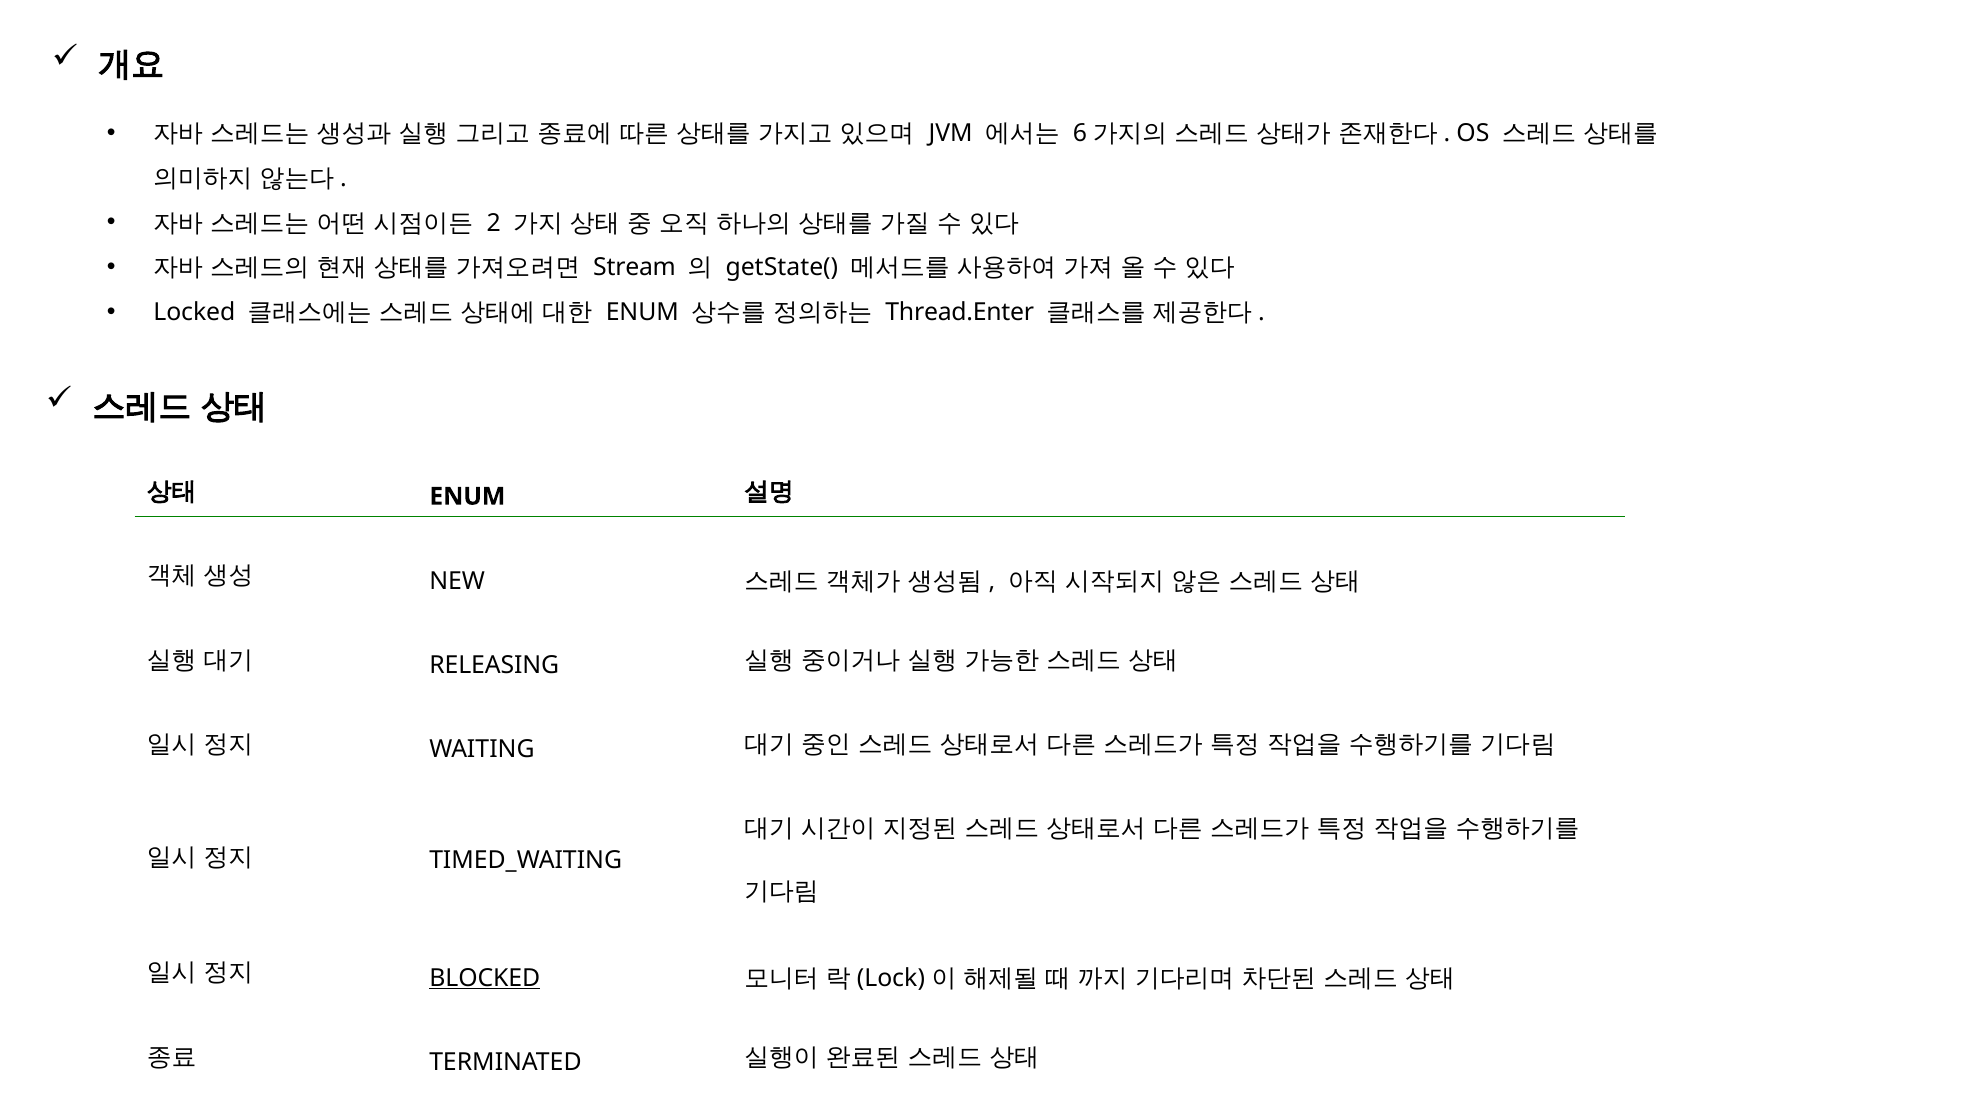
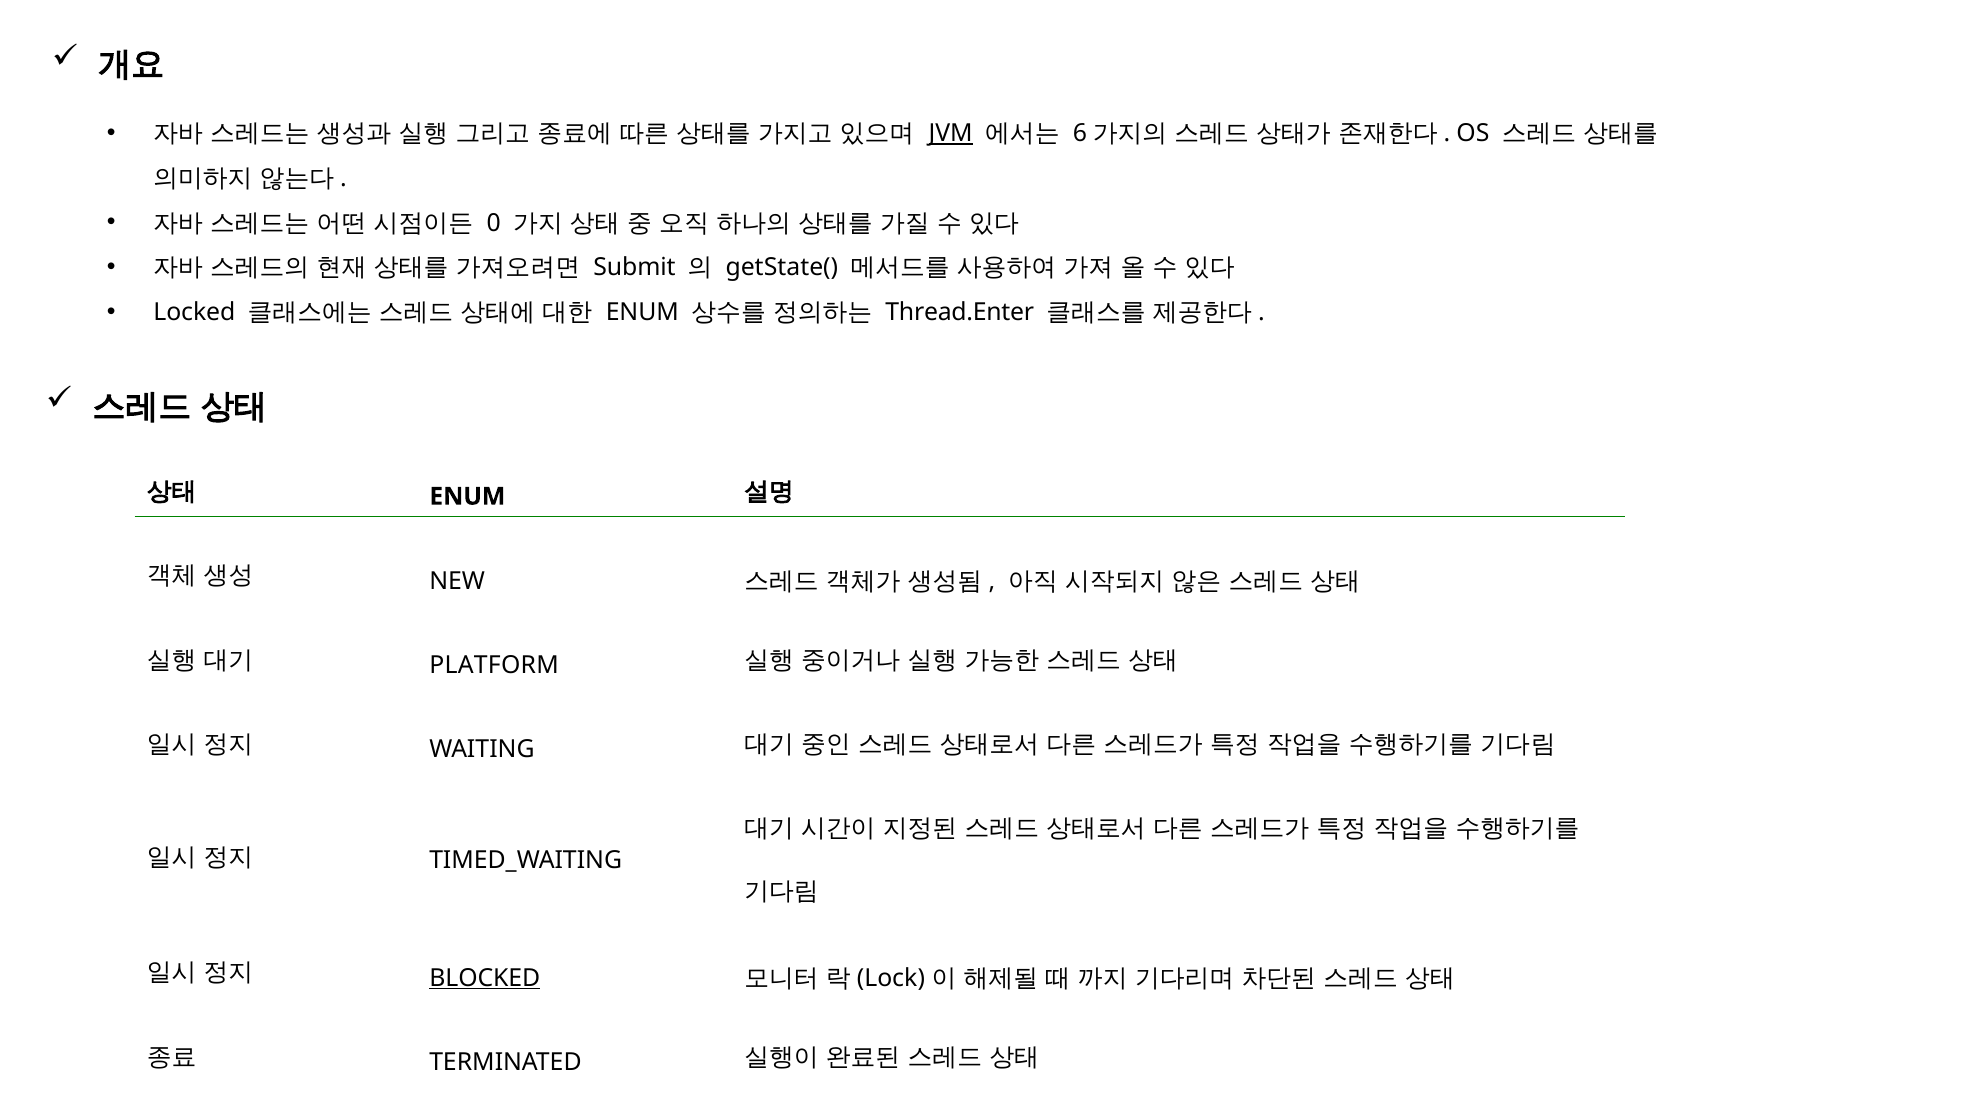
JVM underline: none -> present (951, 133)
2: 2 -> 0 (494, 223)
Stream: Stream -> Submit (634, 268)
RELEASING: RELEASING -> PLATFORM (494, 665)
